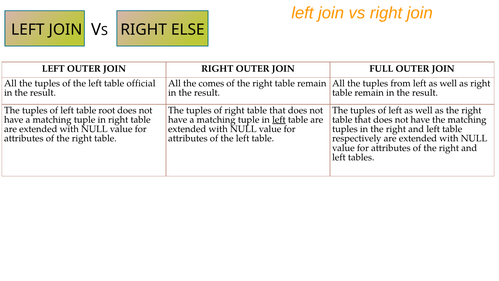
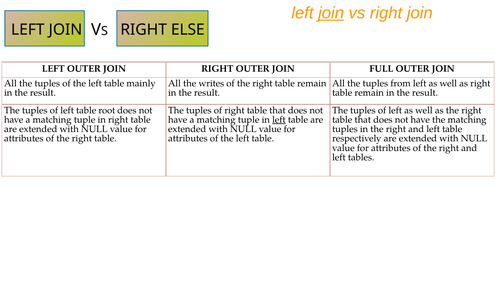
join underline: none -> present (331, 13)
official: official -> mainly (141, 83)
comes: comes -> writes (211, 83)
